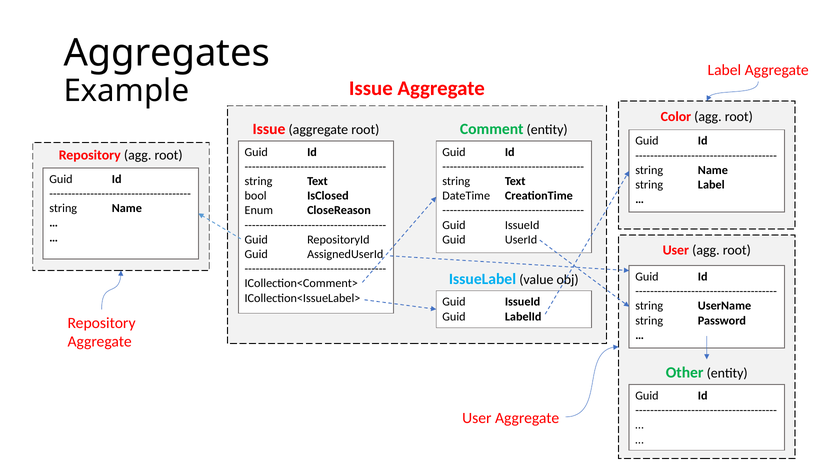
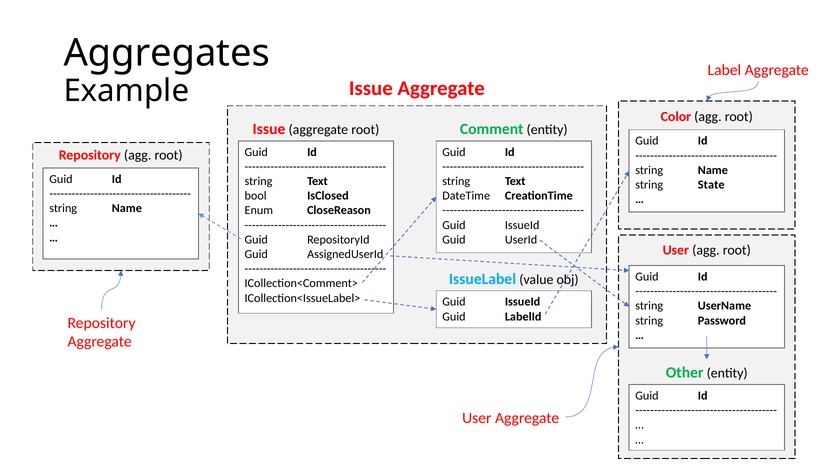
string Label: Label -> State (711, 185)
